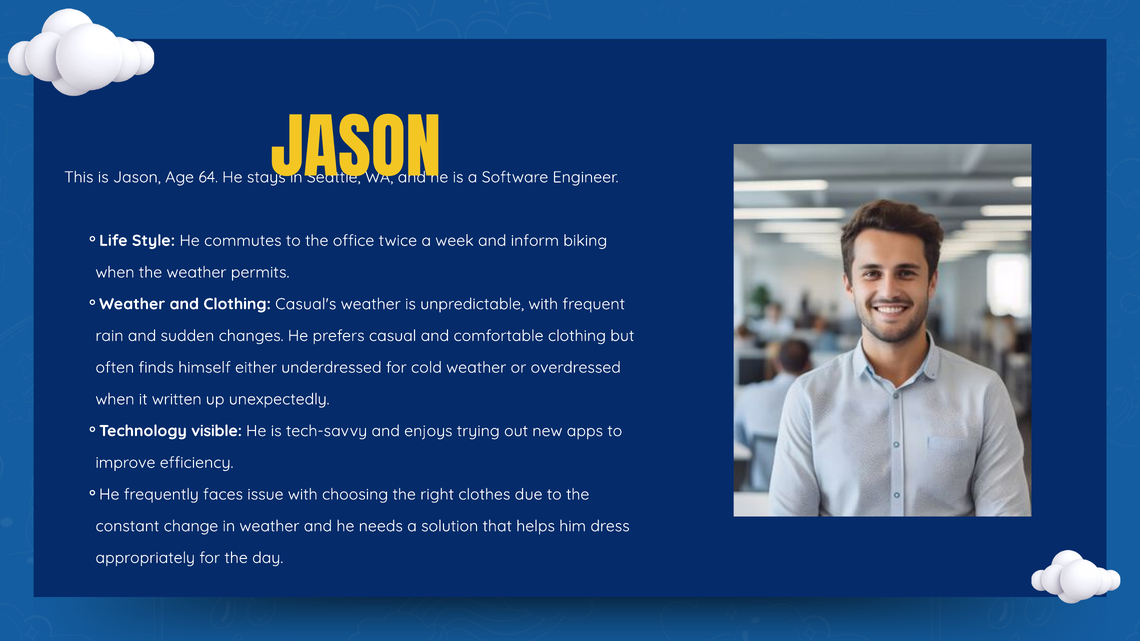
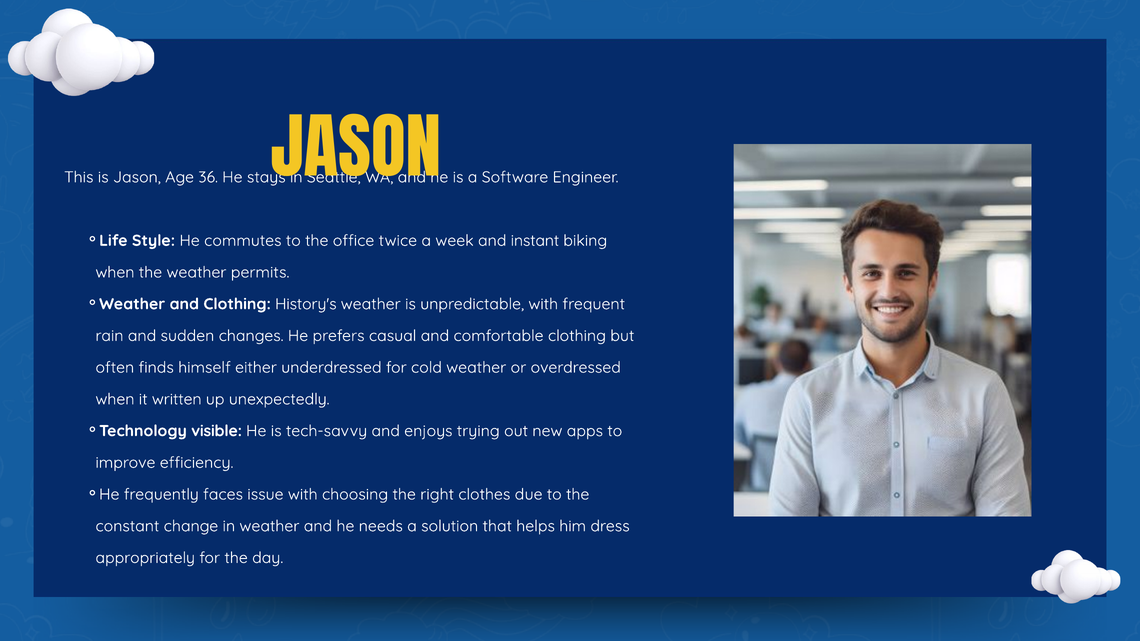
64: 64 -> 36 (208, 177)
inform: inform -> instant (535, 241)
Casual's: Casual's -> History's (306, 304)
